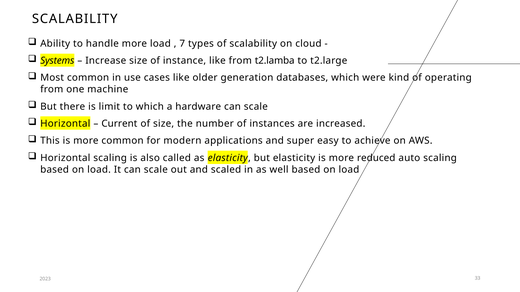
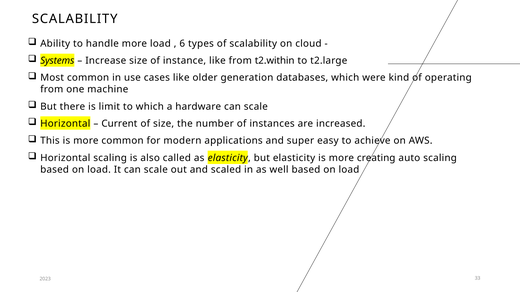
7: 7 -> 6 (182, 44)
t2.lamba: t2.lamba -> t2.within (275, 61)
reduced: reduced -> creating (376, 158)
